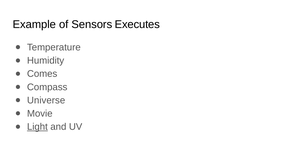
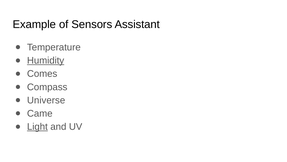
Executes: Executes -> Assistant (137, 24)
Humidity underline: none -> present (46, 60)
Movie: Movie -> Came (40, 113)
